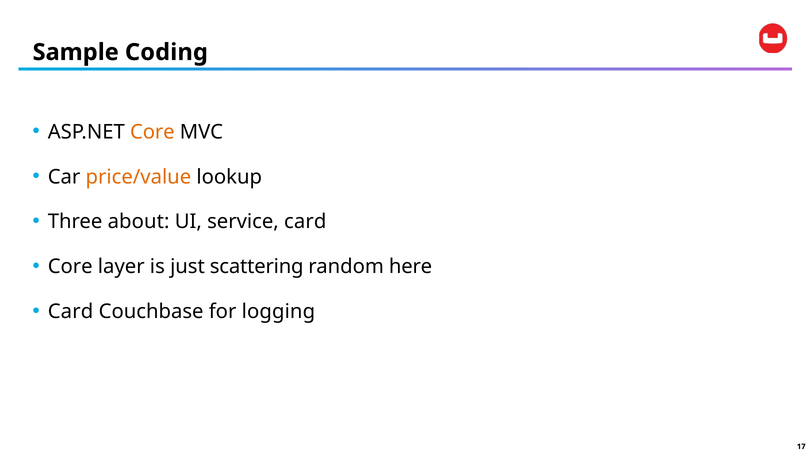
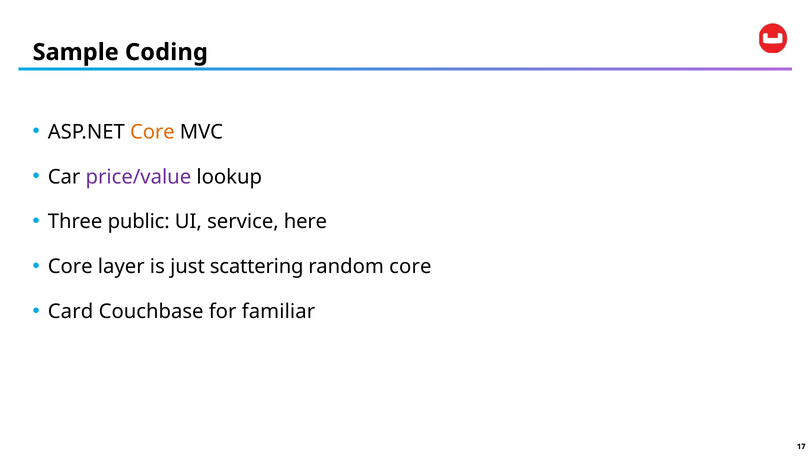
price/value colour: orange -> purple (138, 177)
about: about -> public (139, 222)
service card: card -> here (305, 222)
random here: here -> core (410, 267)
logging: logging -> familiar (278, 312)
